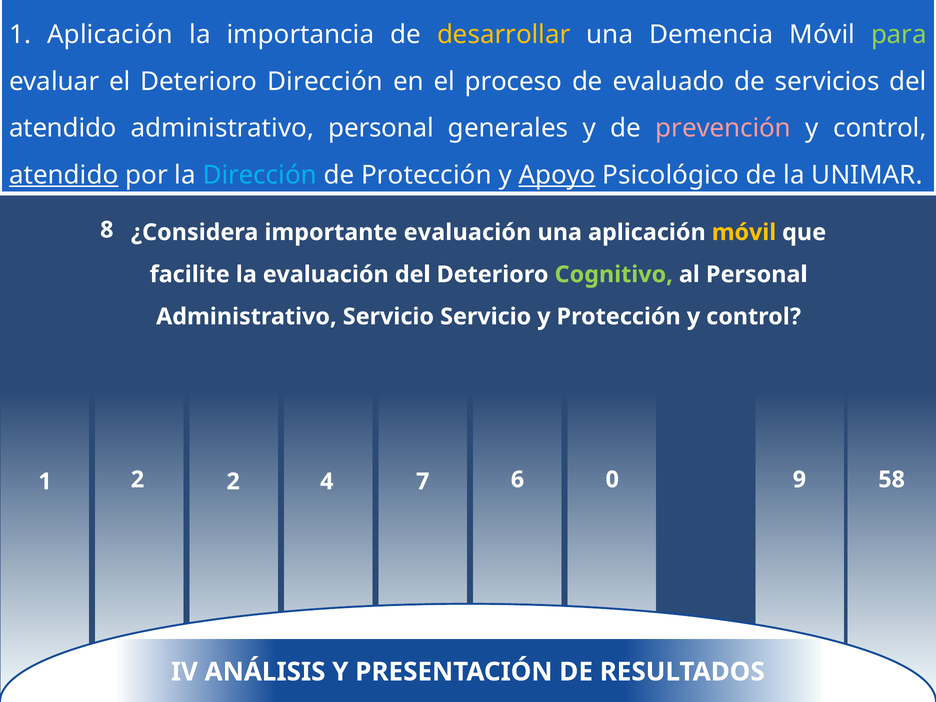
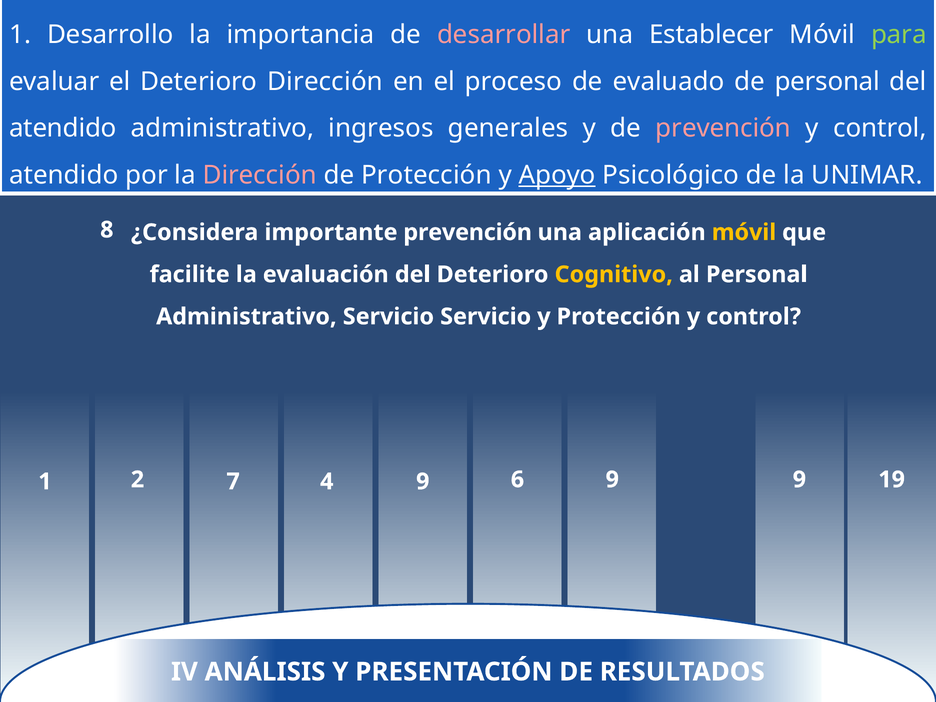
1 Aplicación: Aplicación -> Desarrollo (110, 35)
desarrollar colour: yellow -> pink (504, 35)
Demencia: Demencia -> Establecer (711, 35)
de servicios: servicios -> personal (827, 82)
administrativo personal: personal -> ingresos (381, 128)
atendido underline: present -> none (64, 175)
Dirección colour: light blue -> pink (260, 175)
importante evaluación: evaluación -> prevención (468, 232)
Cognitivo colour: light green -> yellow (614, 275)
2 2: 2 -> 7 (233, 482)
4 7: 7 -> 9 (423, 482)
6 0: 0 -> 9 (612, 480)
58: 58 -> 19 (892, 480)
